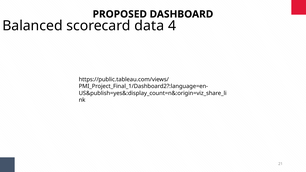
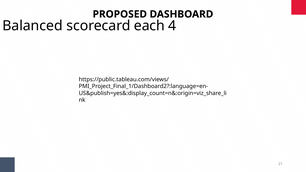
data: data -> each (149, 26)
